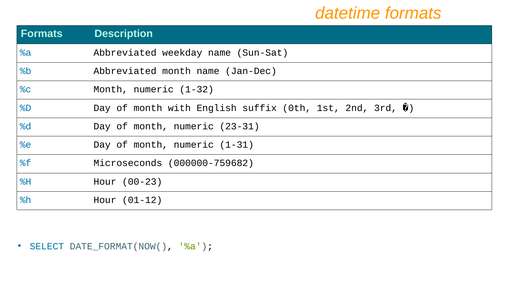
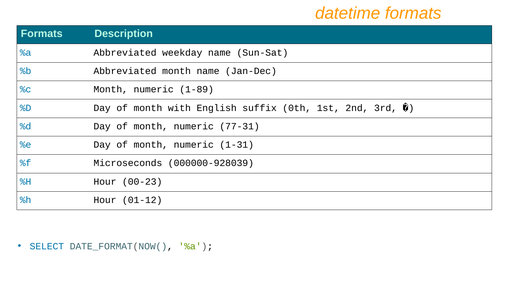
1-32: 1-32 -> 1-89 (197, 90)
23-31: 23-31 -> 77-31 (240, 126)
000000-759682: 000000-759682 -> 000000-928039 (211, 163)
